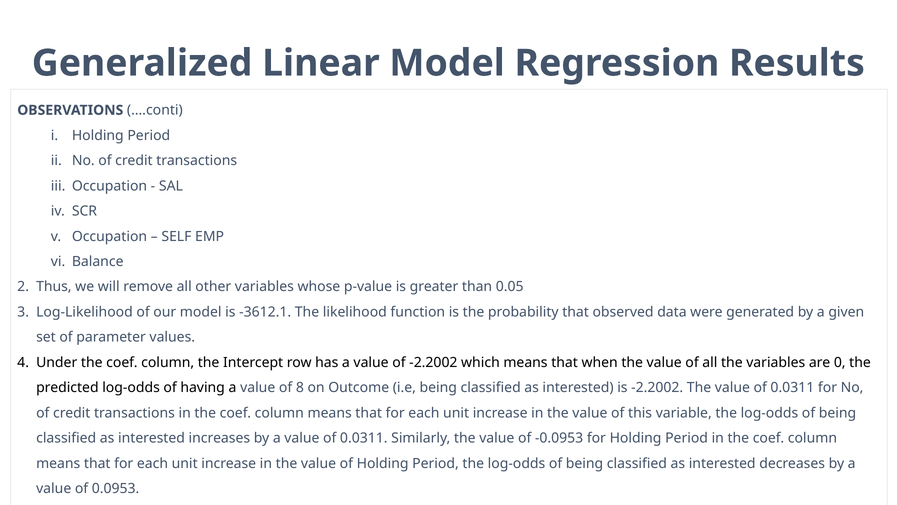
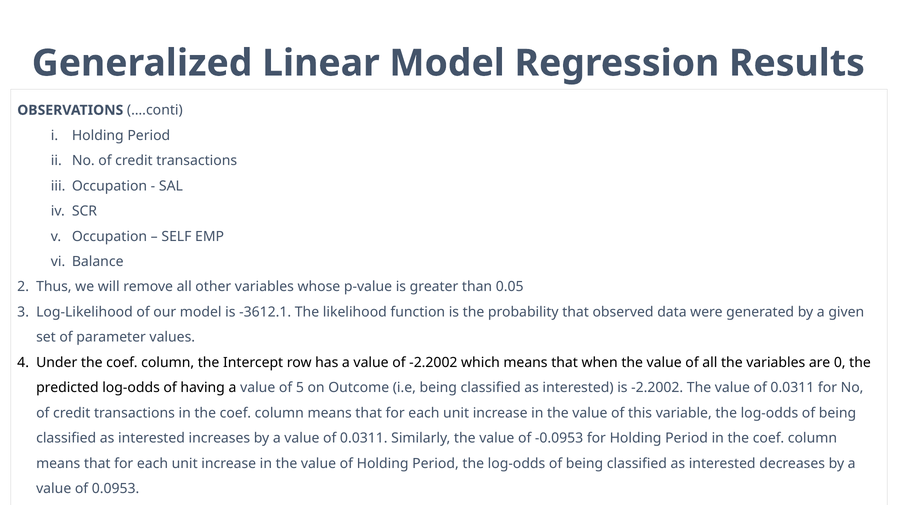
of 8: 8 -> 5 (300, 387)
